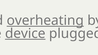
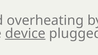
overheating underline: present -> none (45, 20)
